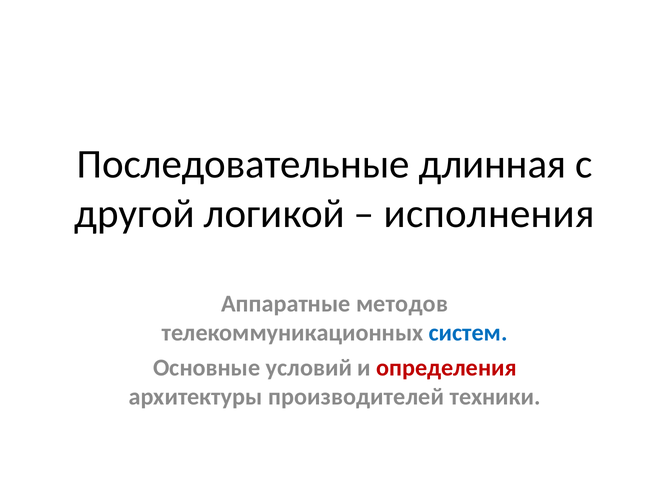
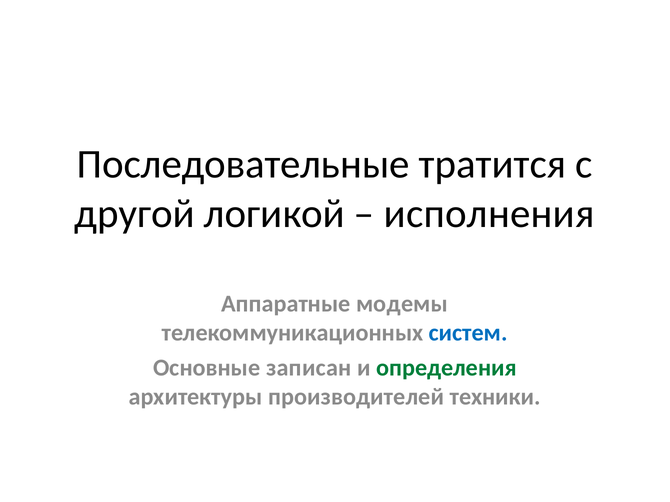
длинная: длинная -> тратится (493, 165)
методов: методов -> модемы (402, 304)
условий: условий -> записан (309, 368)
определения colour: red -> green (447, 368)
